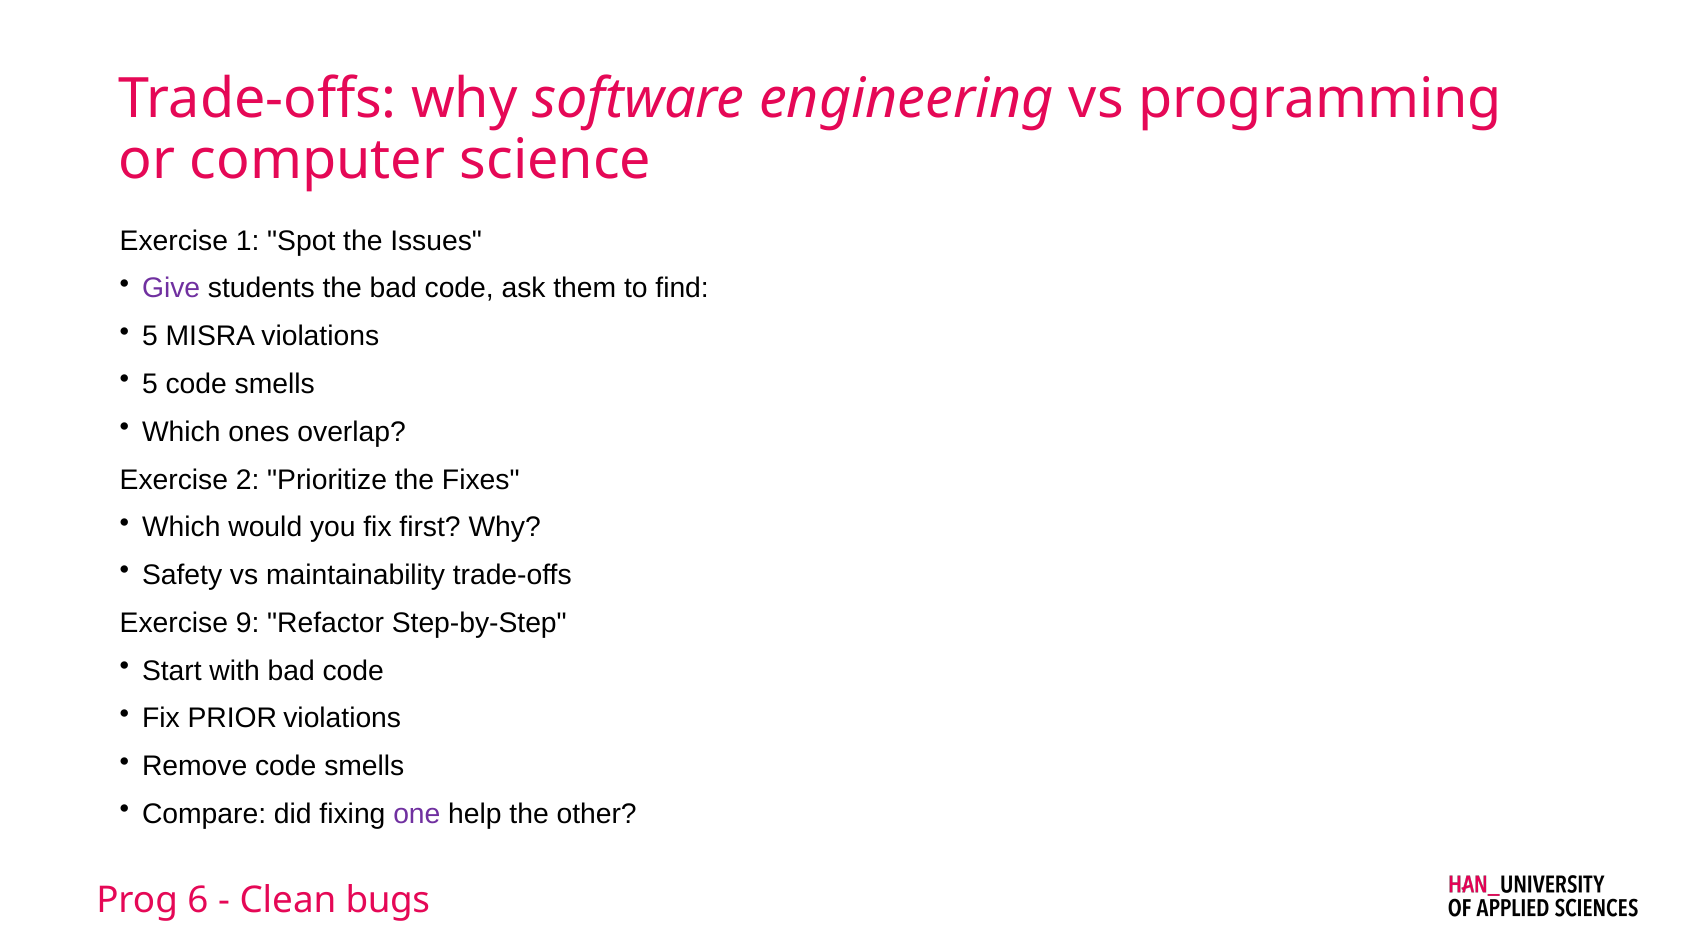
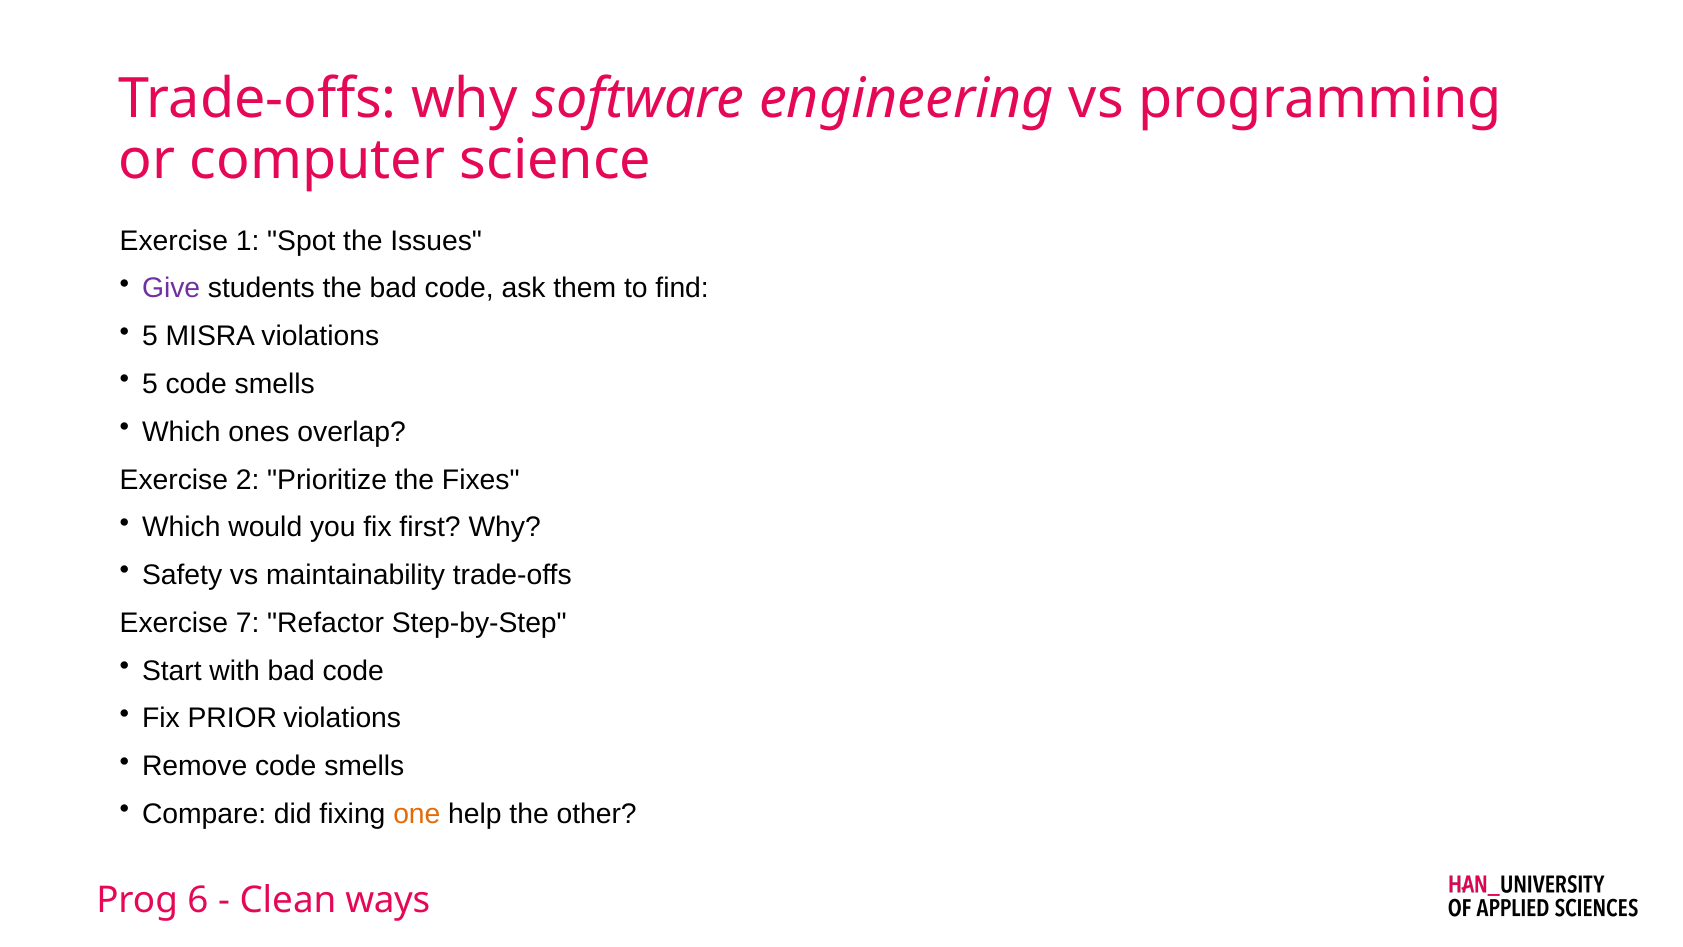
9: 9 -> 7 (248, 623)
one colour: purple -> orange (417, 814)
bugs: bugs -> ways (388, 900)
